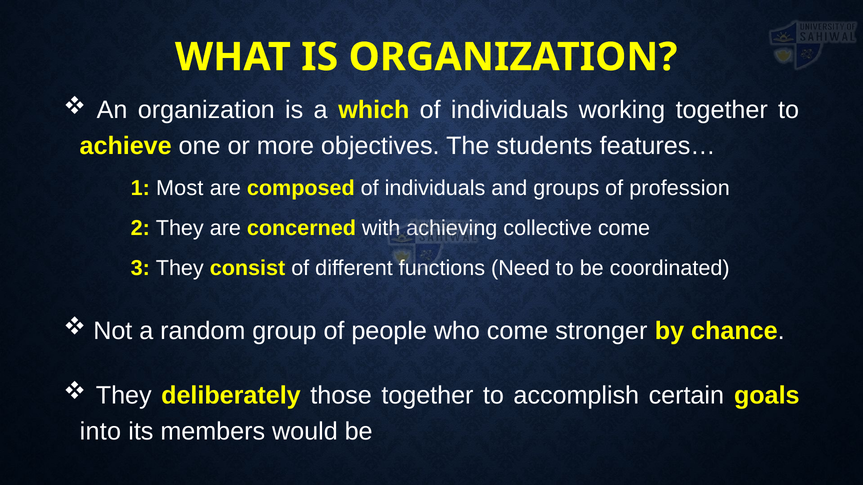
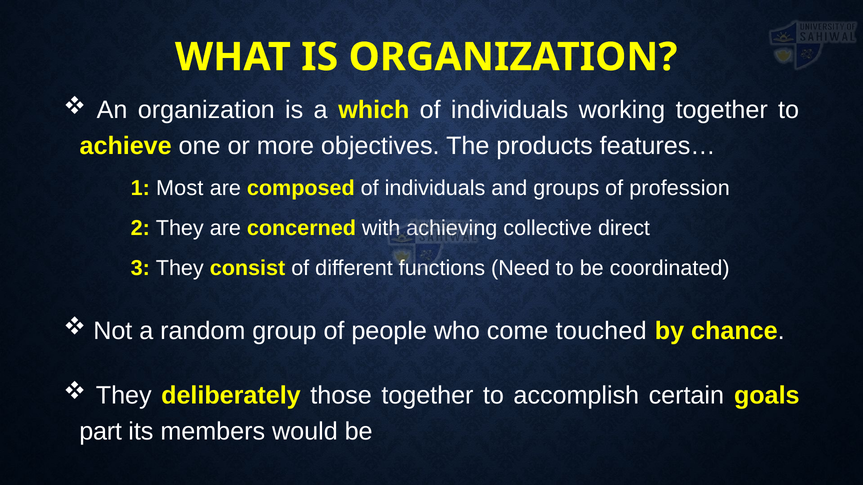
students: students -> products (545, 146)
collective come: come -> direct (624, 228)
stronger: stronger -> touched (601, 331)
into: into -> part (101, 432)
